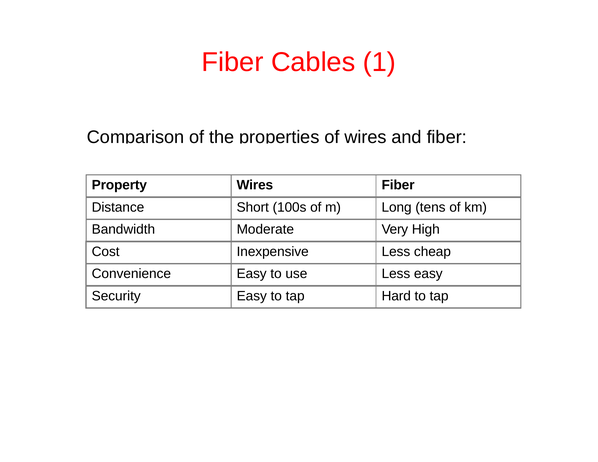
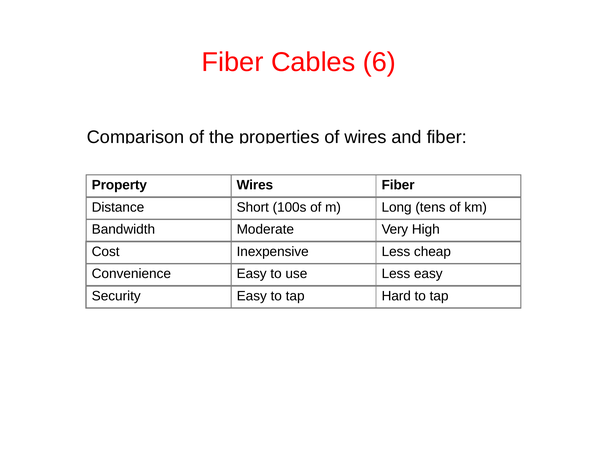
1: 1 -> 6 (379, 62)
